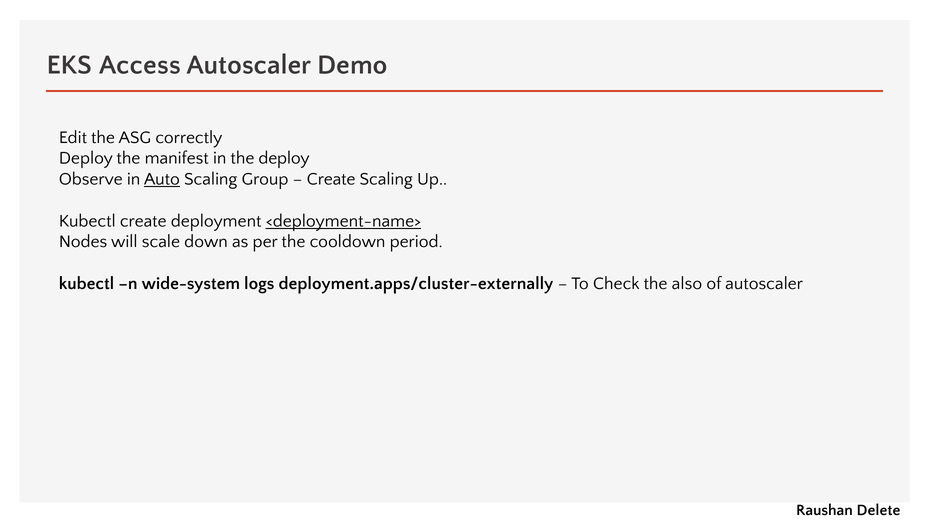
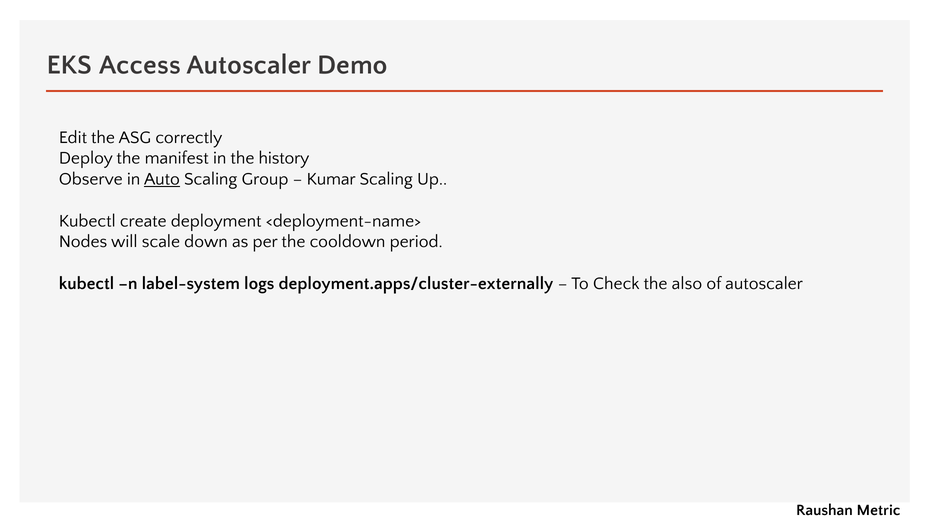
the deploy: deploy -> history (284, 158)
Create: Create -> Kumar (331, 179)
<deployment-name> underline: present -> none (343, 221)
wide-system: wide-system -> label-system (191, 284)
Delete: Delete -> Metric (878, 511)
